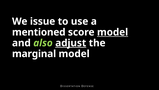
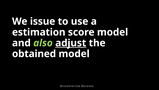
mentioned: mentioned -> estimation (39, 32)
model underline: present -> none (113, 32)
marginal: marginal -> obtained (34, 53)
